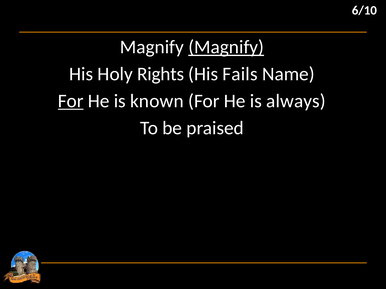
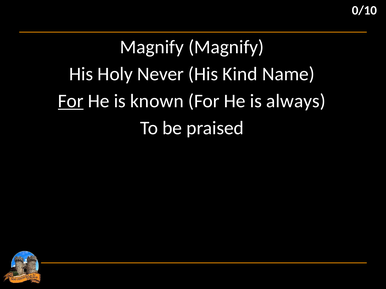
6/10: 6/10 -> 0/10 (364, 11)
Magnify underline: present -> none (226, 47)
Rights: Rights -> Never (161, 74)
Fails: Fails -> Kind (240, 74)
